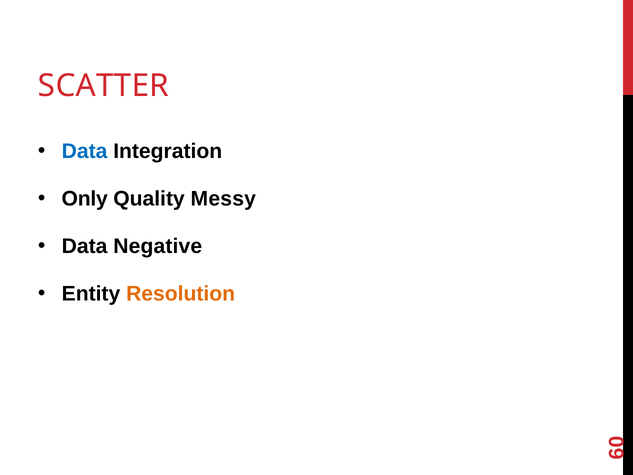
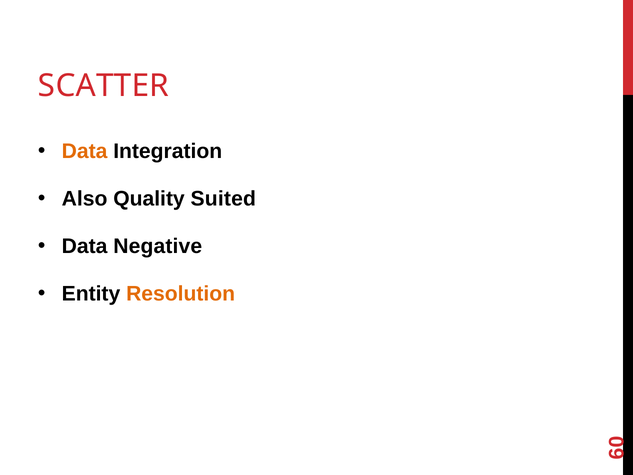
Data colour: blue -> orange (85, 151)
Only: Only -> Also (85, 199)
Messy: Messy -> Suited (223, 199)
